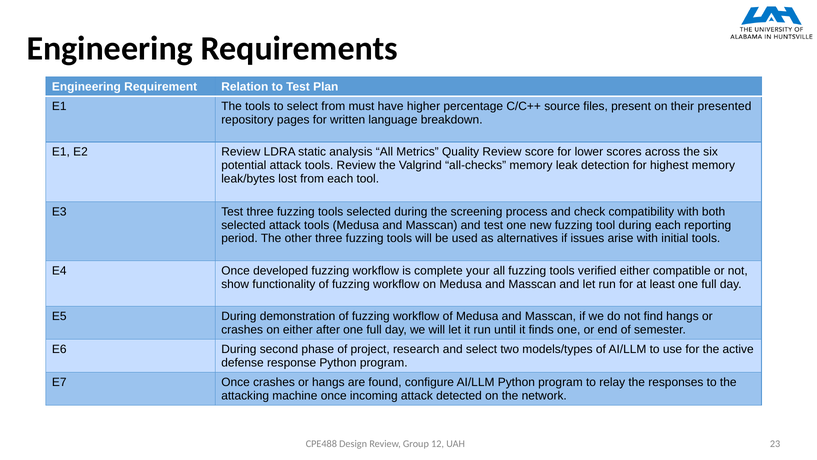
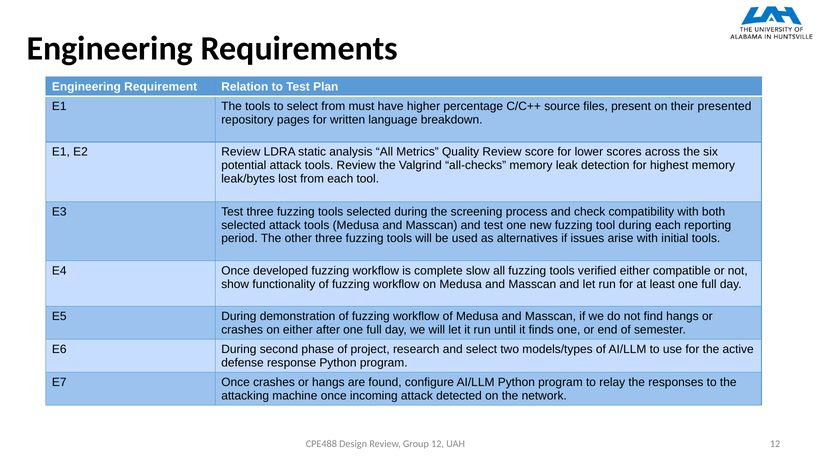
your: your -> slow (478, 271)
UAH 23: 23 -> 12 (775, 443)
